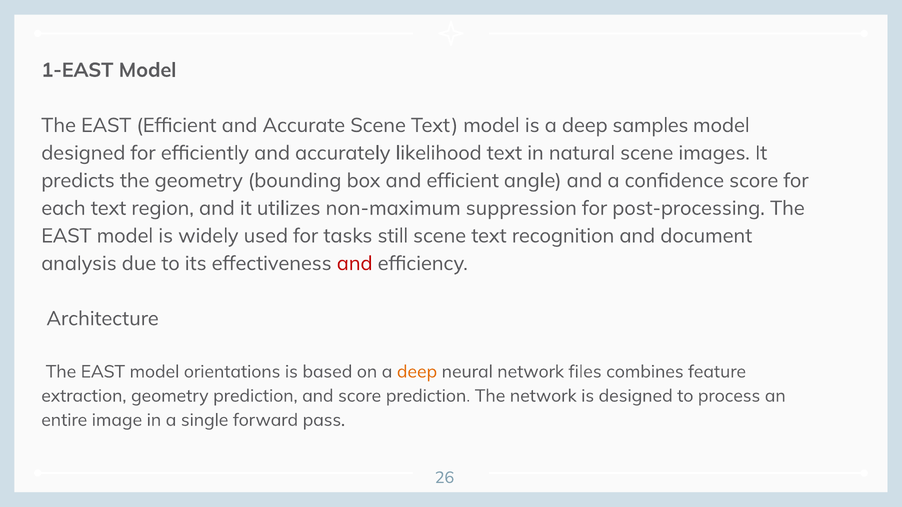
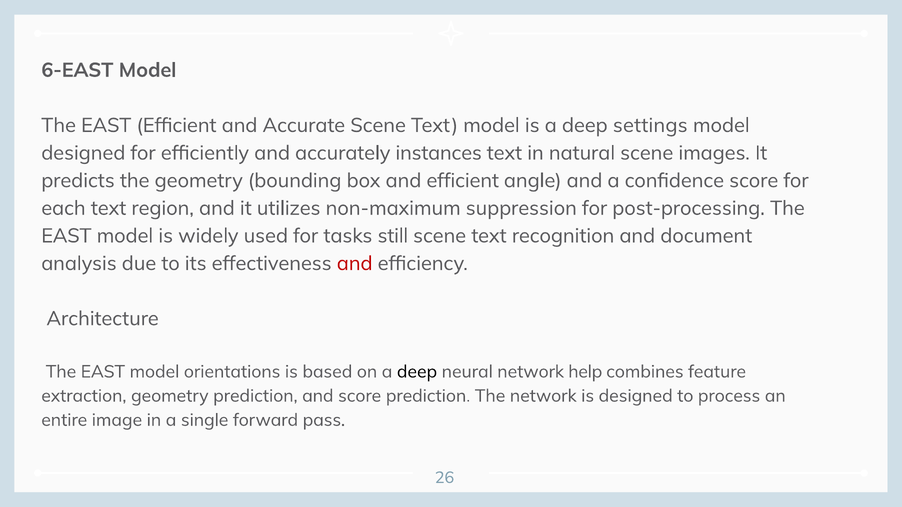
1-EAST: 1-EAST -> 6-EAST (77, 70)
samples: samples -> settings (650, 125)
likelihood: likelihood -> instances (439, 153)
deep colour: orange -> black (417, 372)
files: files -> help (585, 372)
